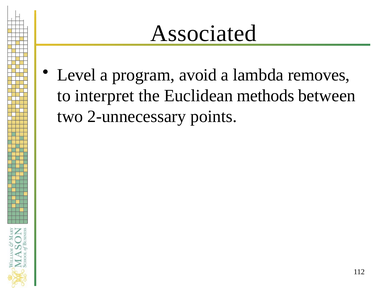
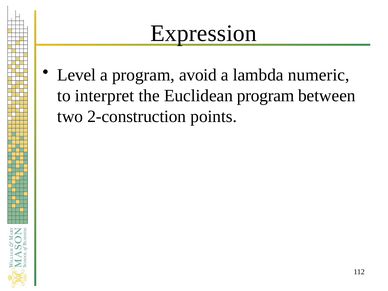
Associated: Associated -> Expression (204, 33)
removes: removes -> numeric (319, 75)
Euclidean methods: methods -> program (266, 96)
2-unnecessary: 2-unnecessary -> 2-construction (137, 116)
